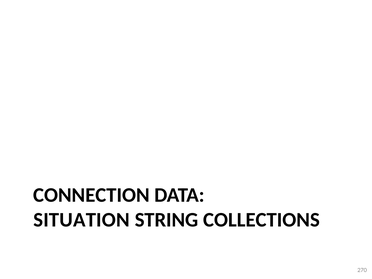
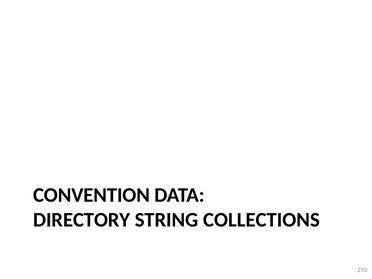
CONNECTION: CONNECTION -> CONVENTION (91, 195)
SITUATION: SITUATION -> DIRECTORY (82, 220)
